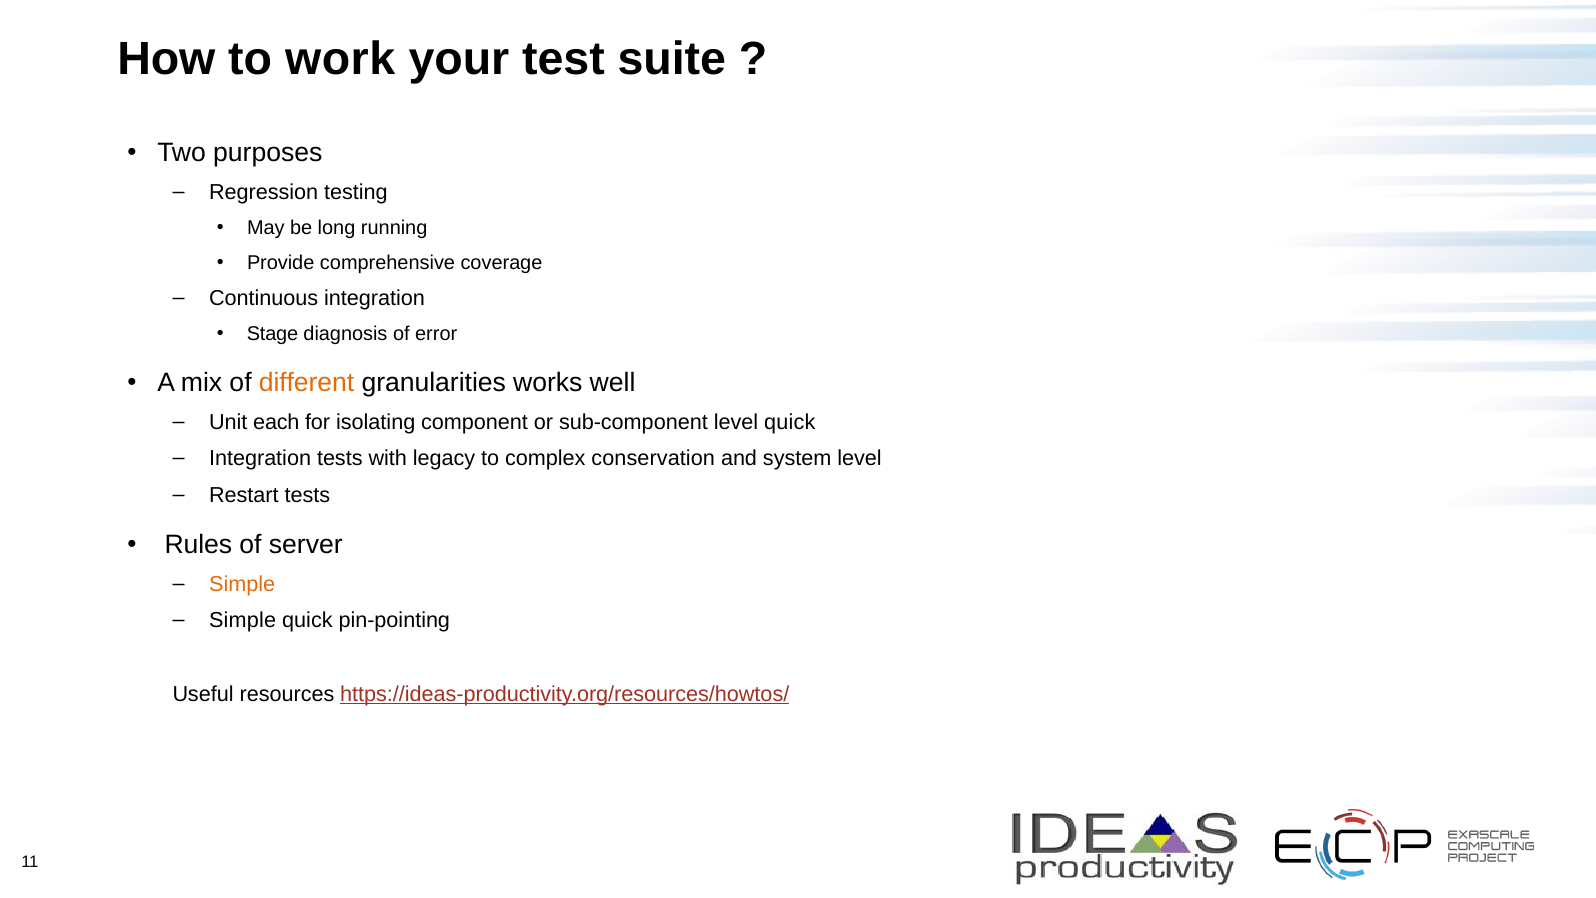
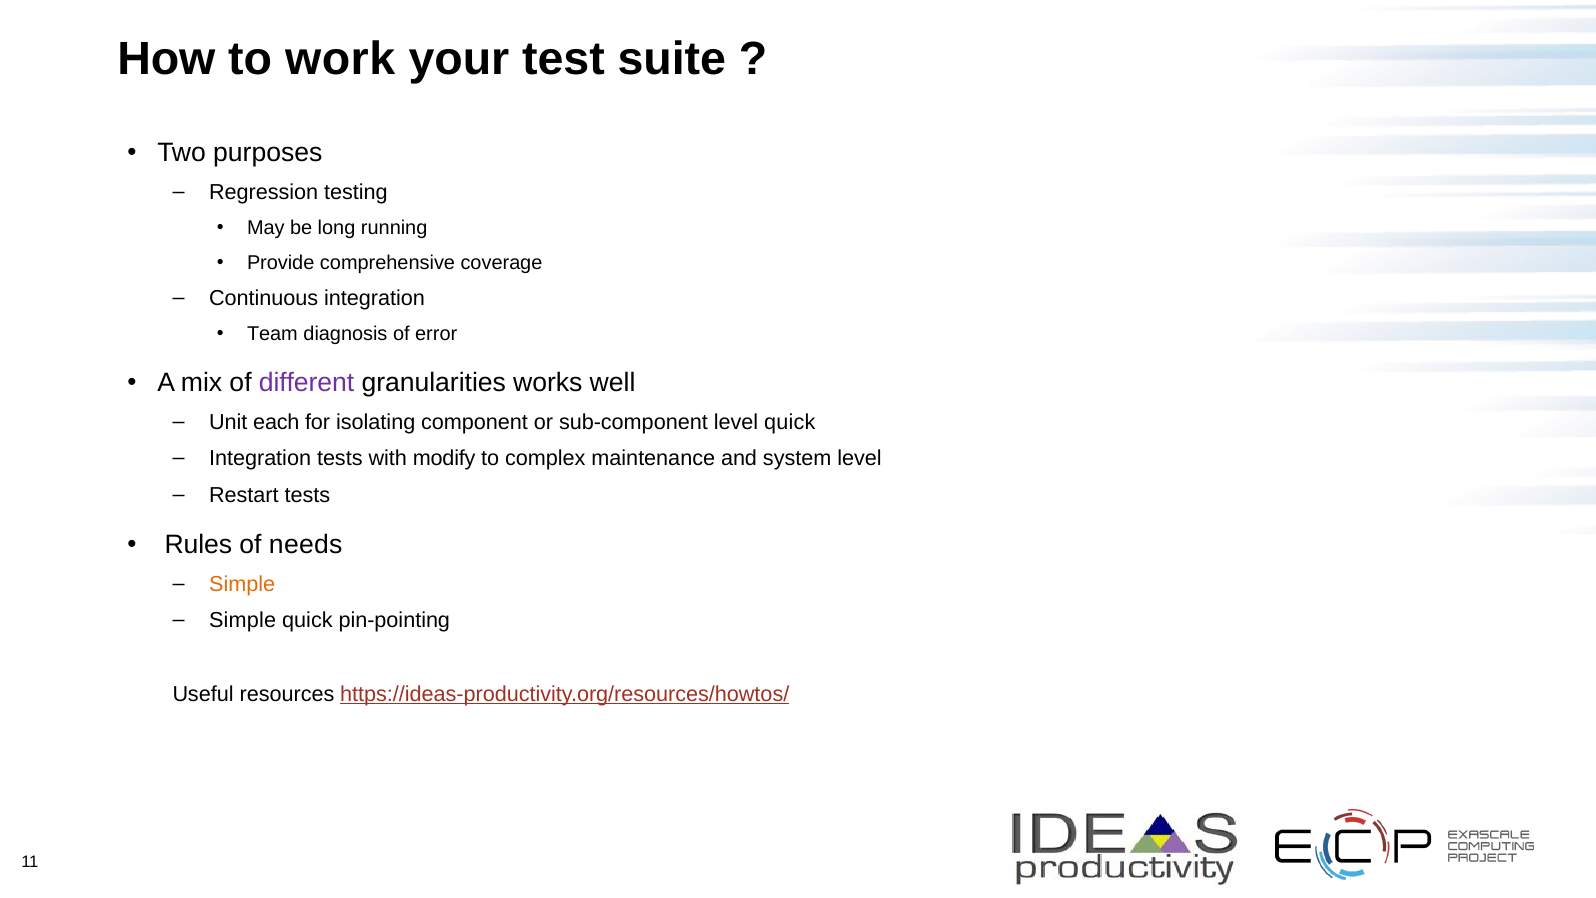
Stage: Stage -> Team (272, 334)
different colour: orange -> purple (307, 383)
legacy: legacy -> modify (444, 459)
conservation: conservation -> maintenance (653, 459)
server: server -> needs (306, 545)
